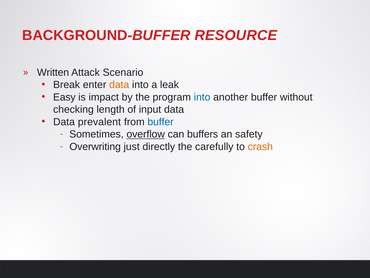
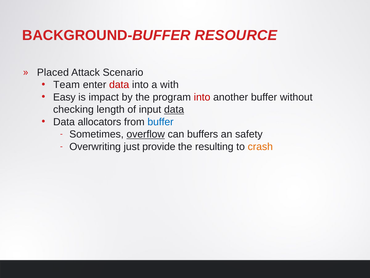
Written: Written -> Placed (53, 72)
Break: Break -> Team (67, 85)
data colour: orange -> red (119, 85)
leak: leak -> with (169, 85)
into colour: blue -> red (202, 97)
data underline: none -> present (174, 109)
prevalent: prevalent -> allocators (99, 122)
directly: directly -> provide (159, 146)
carefully: carefully -> resulting (214, 146)
